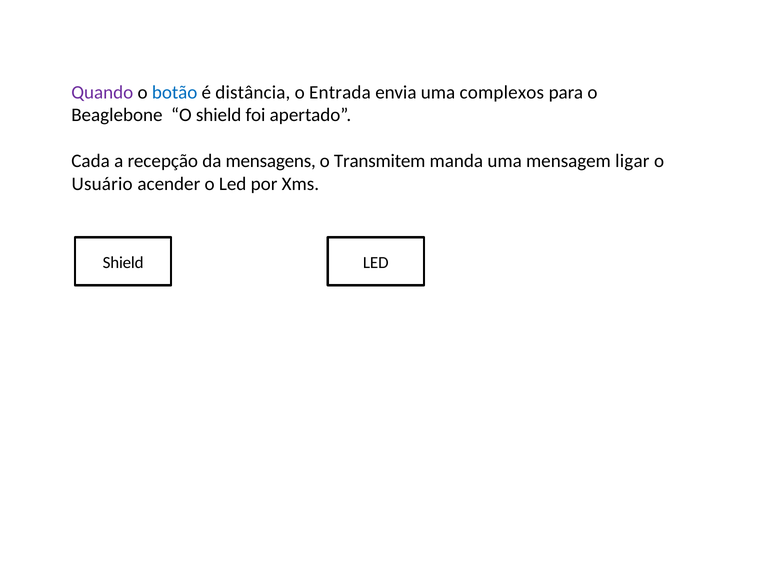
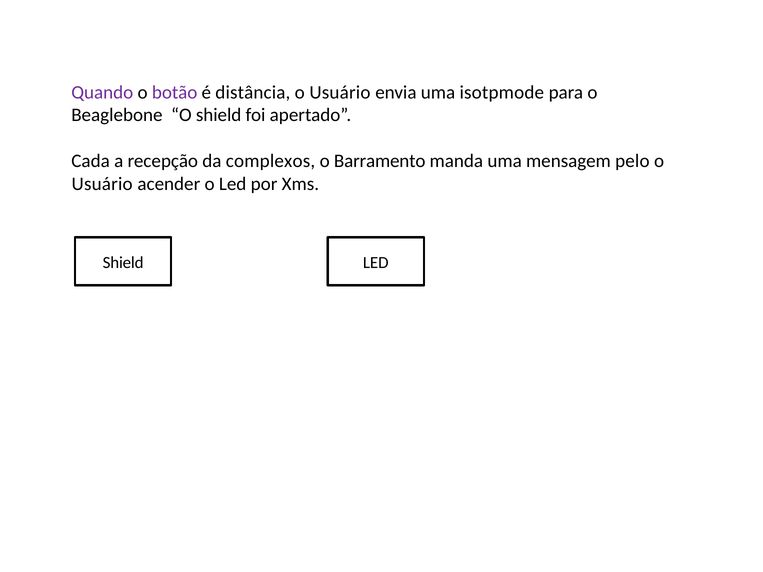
botão colour: blue -> purple (175, 92)
Entrada: Entrada -> Usuário (340, 92)
complexos: complexos -> isotpmode (502, 92)
mensagens: mensagens -> complexos (270, 161)
Transmitem: Transmitem -> Barramento (380, 161)
ligar: ligar -> pelo (632, 161)
